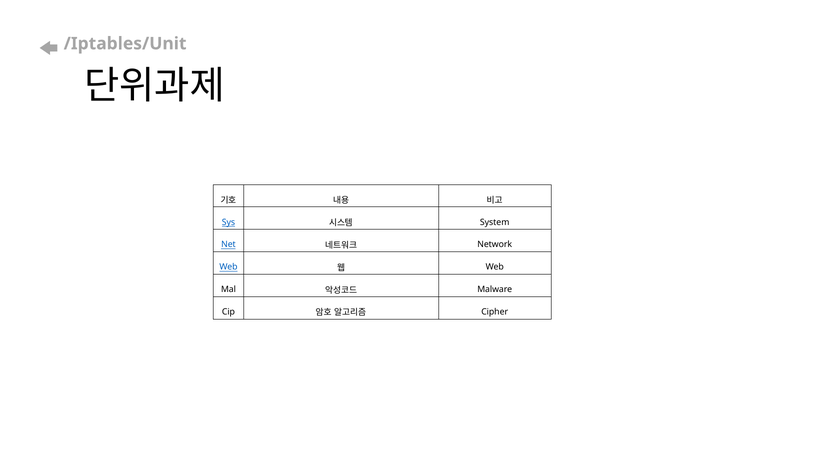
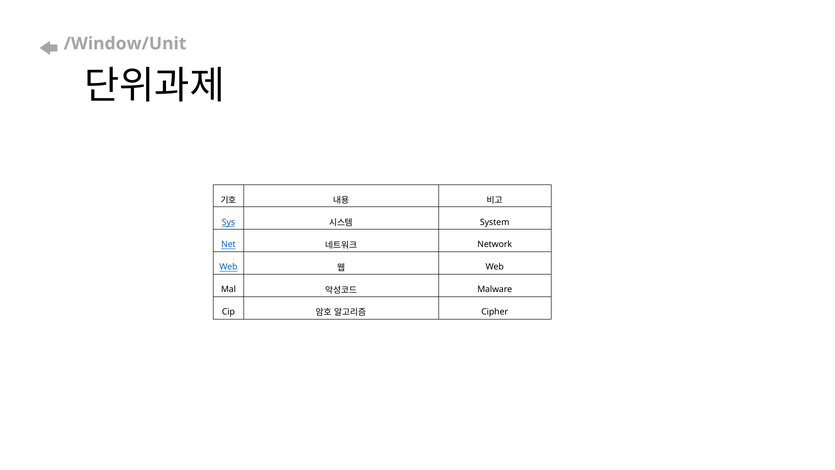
/Iptables/Unit: /Iptables/Unit -> /Window/Unit (125, 44)
